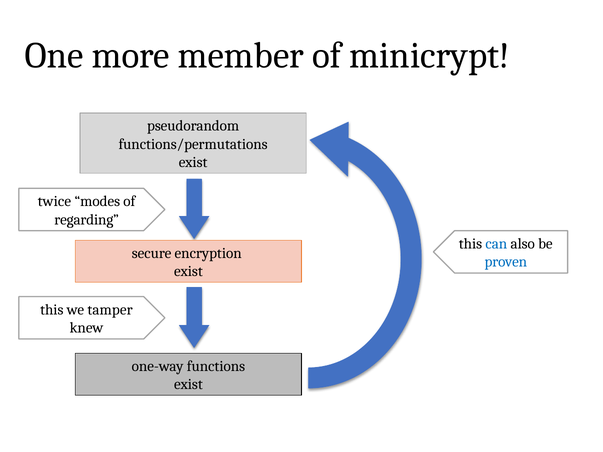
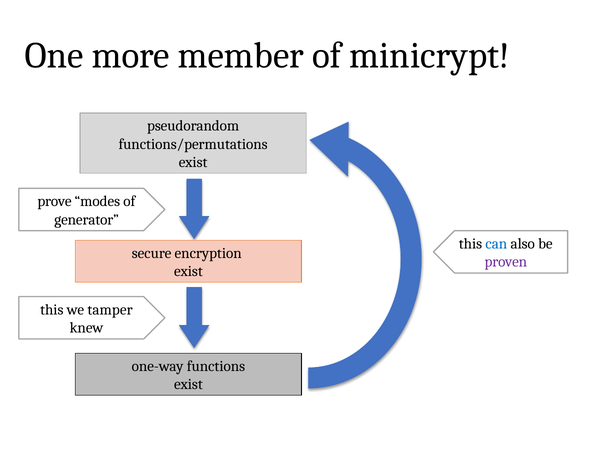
twice: twice -> prove (55, 202)
regarding: regarding -> generator (87, 220)
proven colour: blue -> purple (506, 262)
